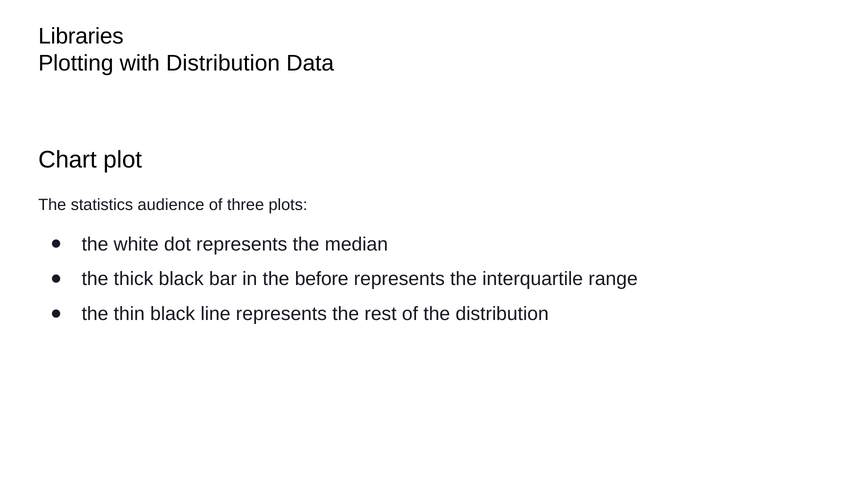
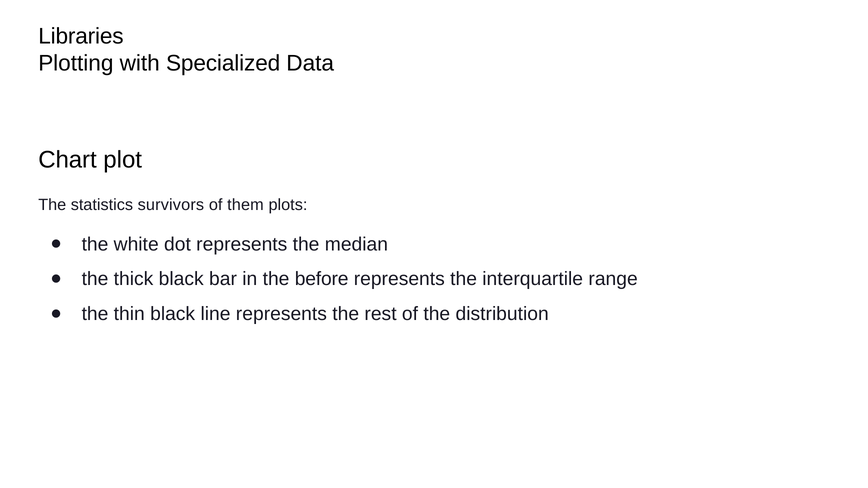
with Distribution: Distribution -> Specialized (223, 63)
audience: audience -> survivors (171, 205)
three: three -> them (245, 205)
